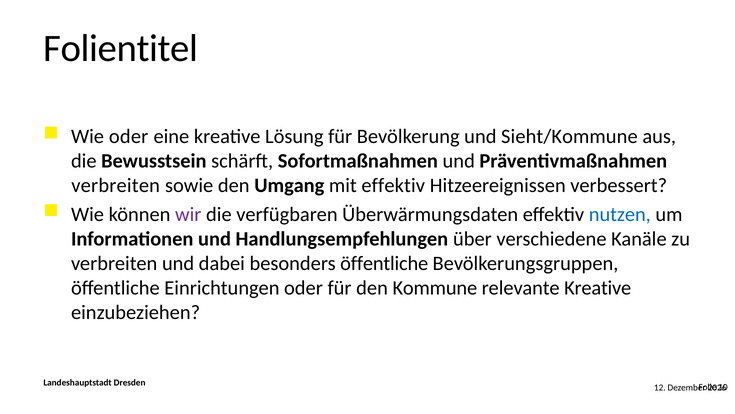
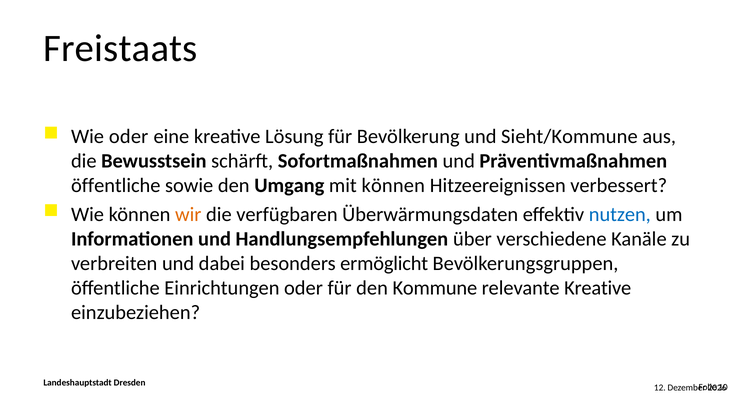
Folientitel: Folientitel -> Freistaats (120, 48)
verbreiten: verbreiten -> öffentliche (116, 185)
mit effektiv: effektiv -> können (393, 185)
wir colour: purple -> orange (188, 214)
besonders öffentliche: öffentliche -> ermöglicht (384, 263)
